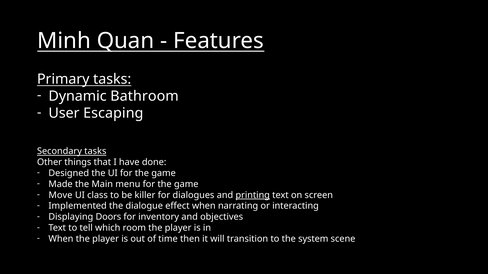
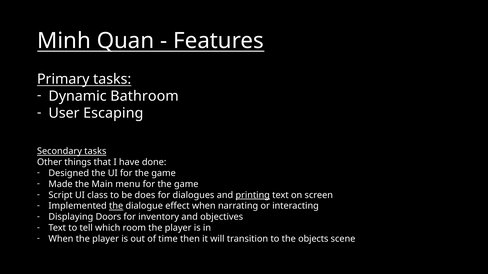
Move: Move -> Script (61, 195)
killer: killer -> does (145, 195)
the underline: none -> present (116, 206)
system: system -> objects (313, 239)
